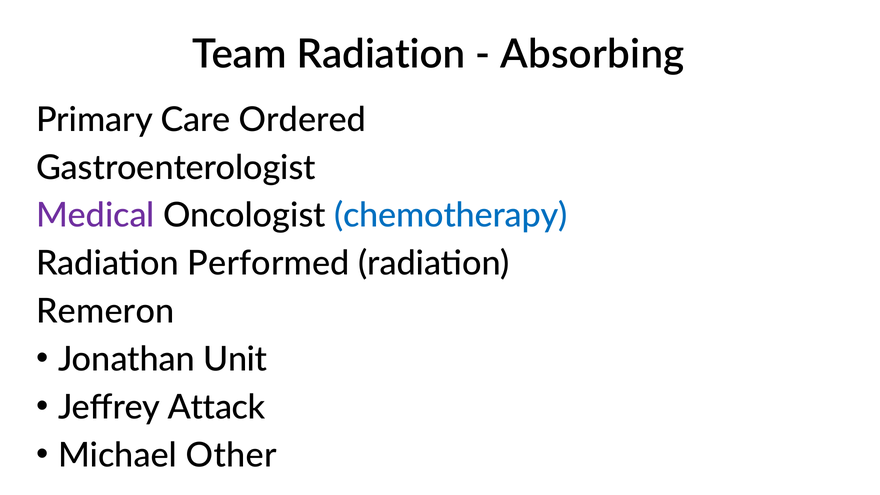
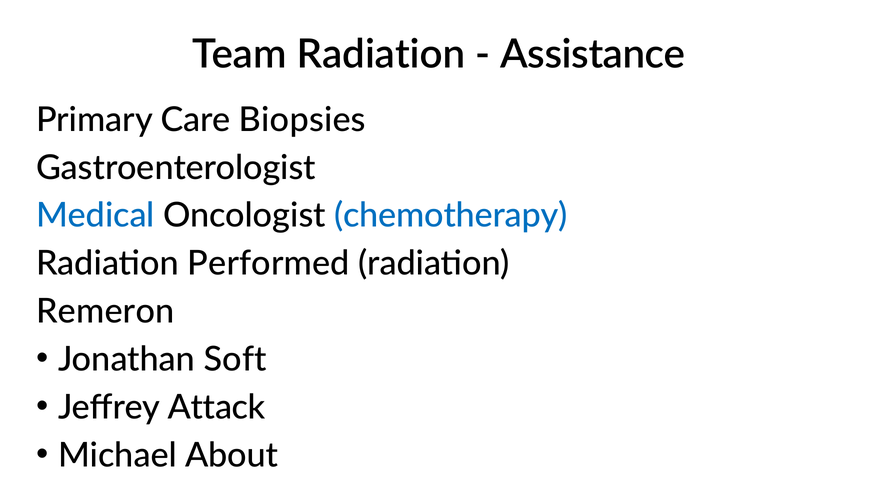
Absorbing: Absorbing -> Assistance (593, 54)
Ordered: Ordered -> Biopsies (302, 120)
Medical colour: purple -> blue (95, 216)
Unit: Unit -> Soft (235, 360)
Other: Other -> About (232, 455)
